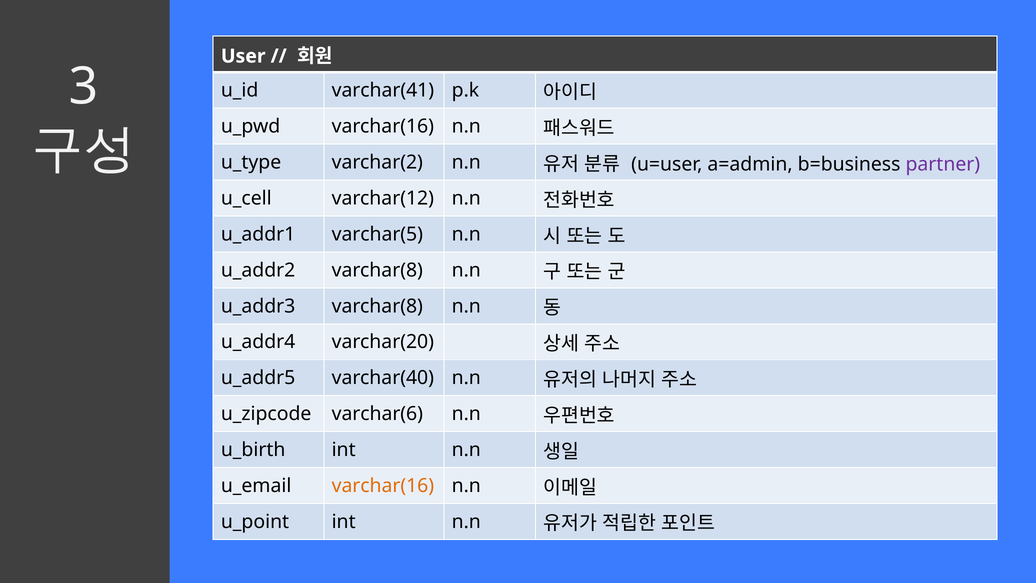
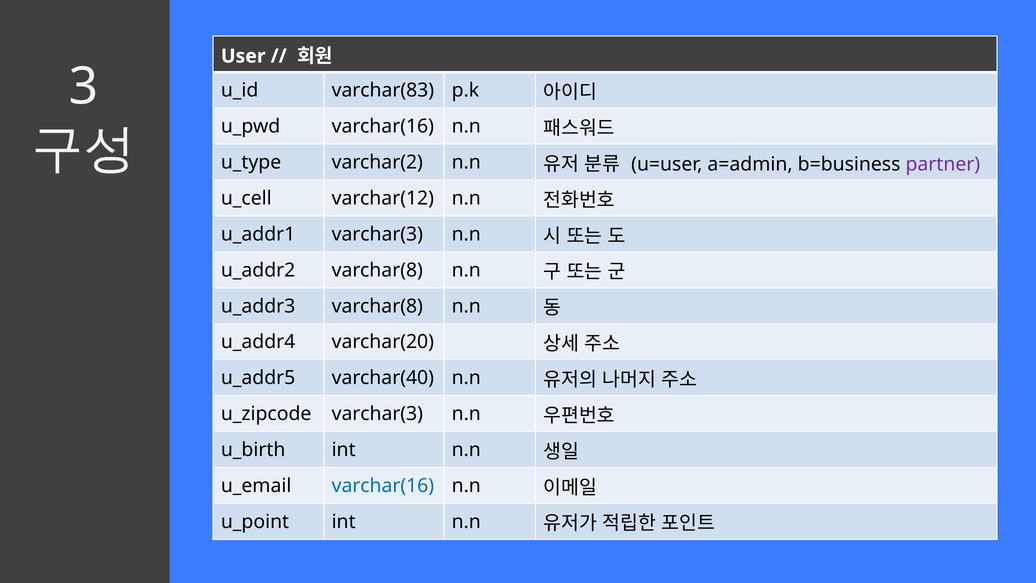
varchar(41: varchar(41 -> varchar(83 (383, 90)
varchar(5: varchar(5 -> varchar(3 (377, 234)
varchar(6: varchar(6 -> varchar(3 (377, 414)
varchar(16 colour: orange -> blue (383, 486)
